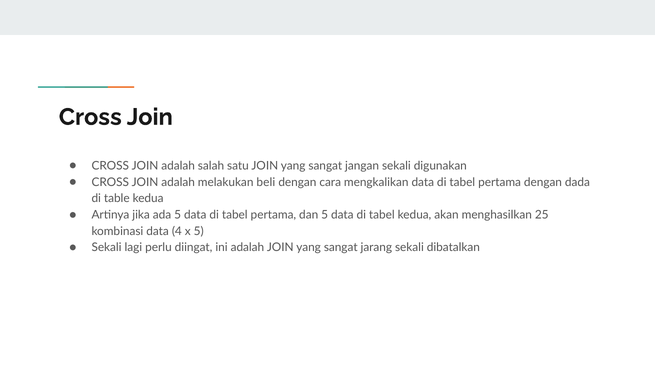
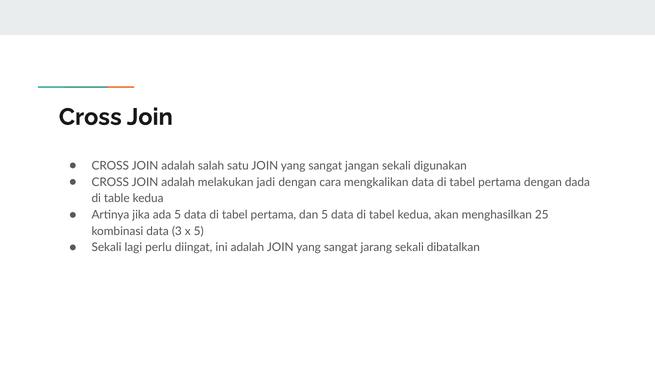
beli: beli -> jadi (266, 182)
4: 4 -> 3 (177, 231)
